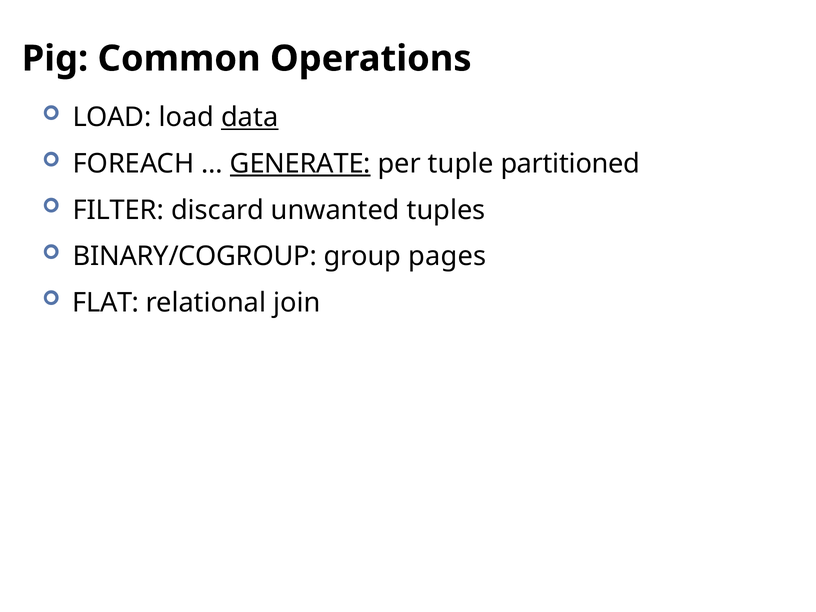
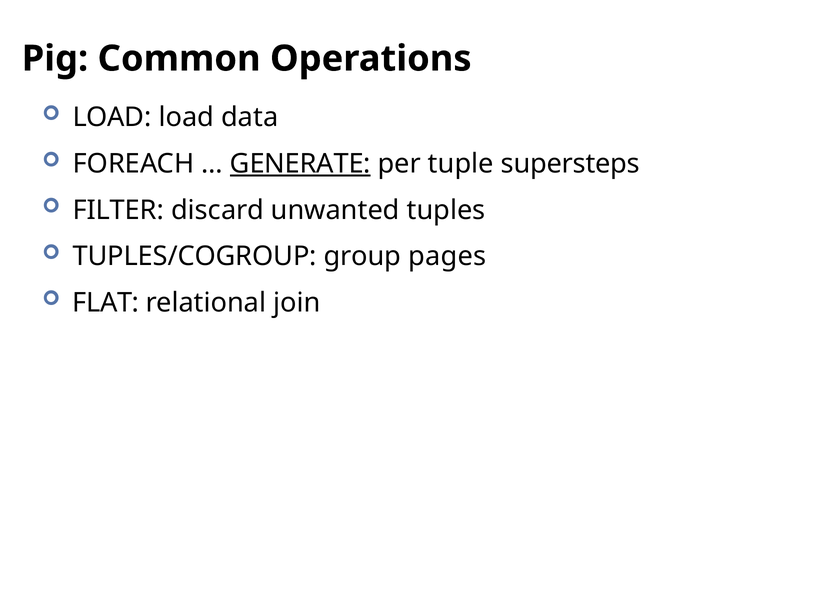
data underline: present -> none (250, 118)
partitioned: partitioned -> supersteps (570, 164)
BINARY/COGROUP: BINARY/COGROUP -> TUPLES/COGROUP (195, 256)
